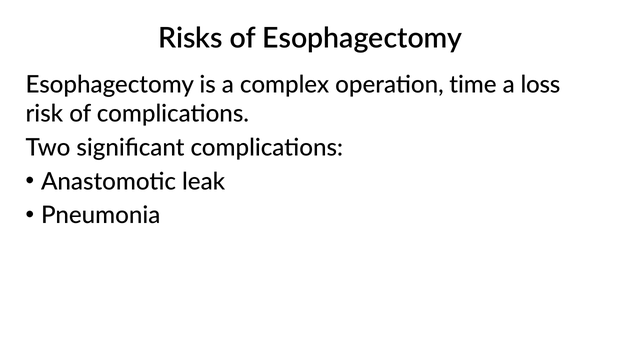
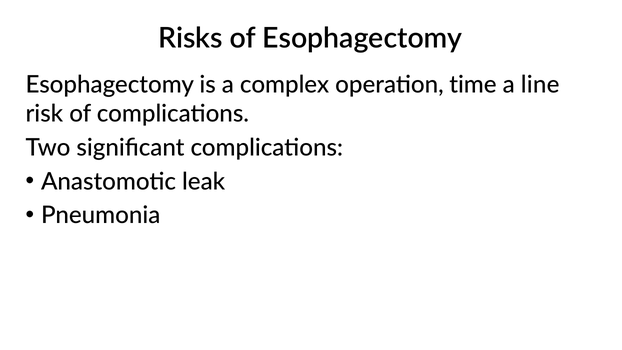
loss: loss -> line (540, 85)
